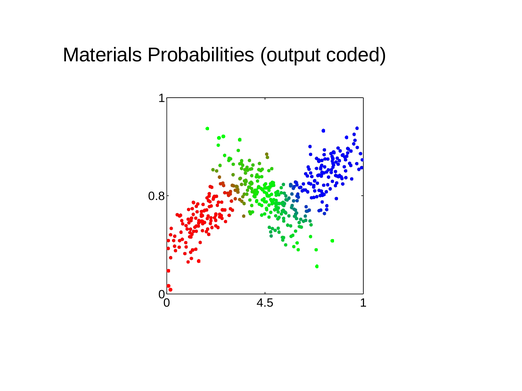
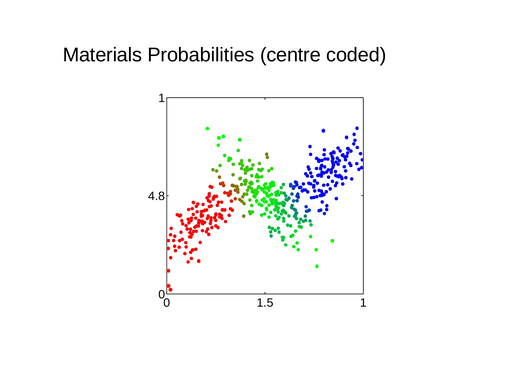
output: output -> centre (290, 55)
0.8: 0.8 -> 4.8 (157, 197)
4.5: 4.5 -> 1.5 (265, 303)
